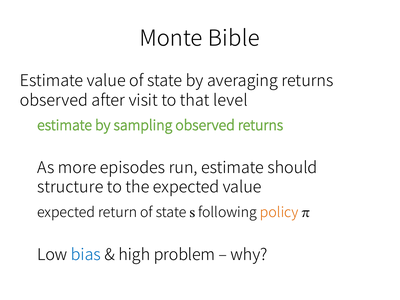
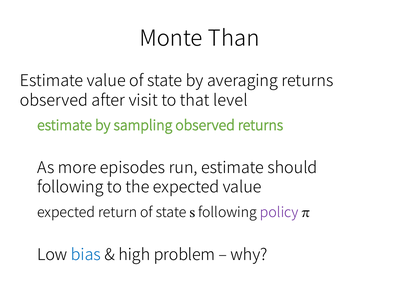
Bible: Bible -> Than (234, 39)
structure: structure -> following (70, 187)
policy colour: orange -> purple (279, 212)
